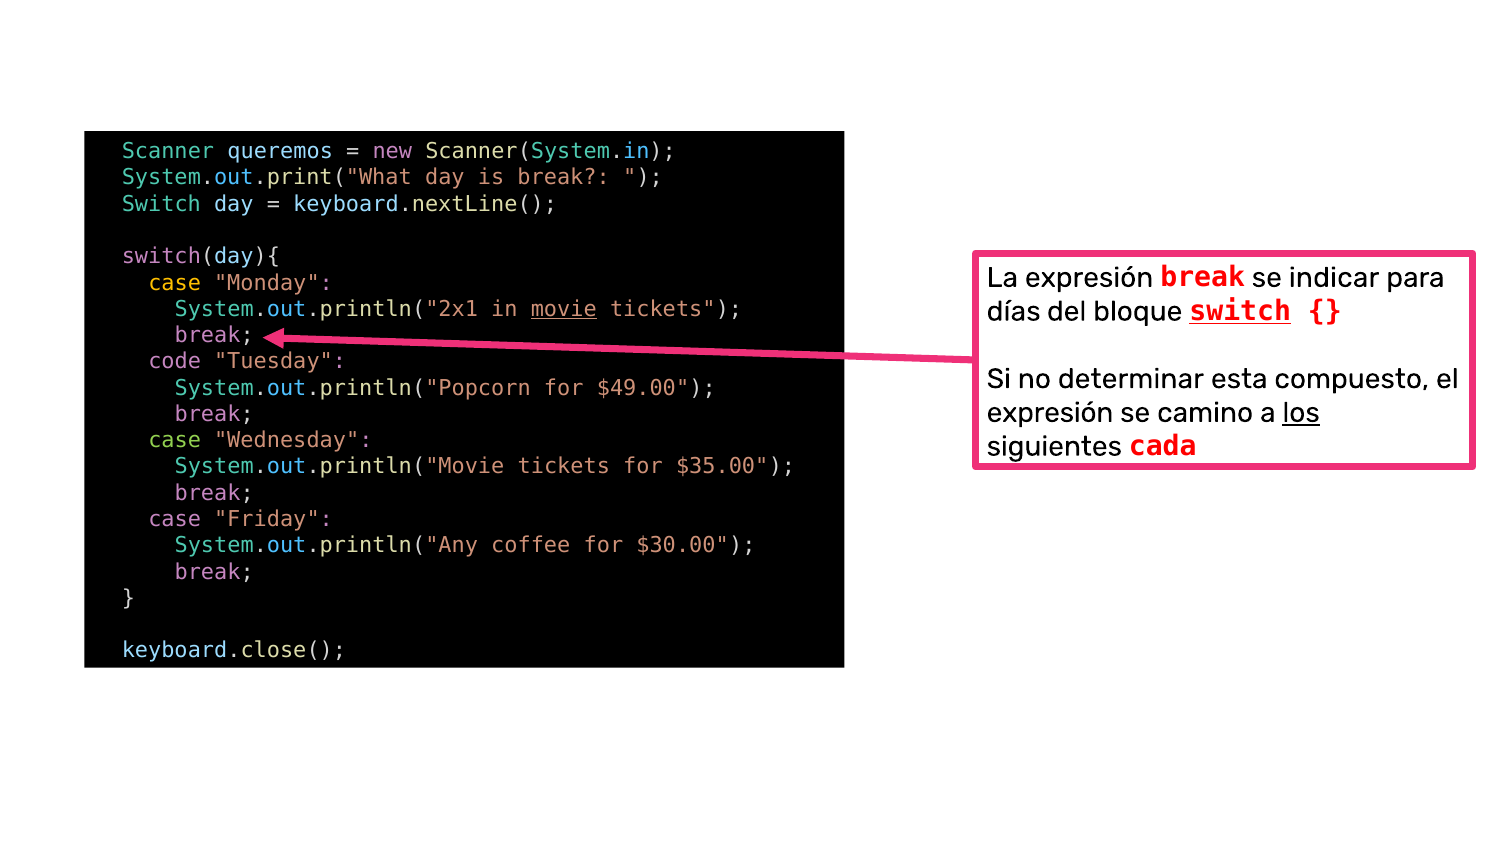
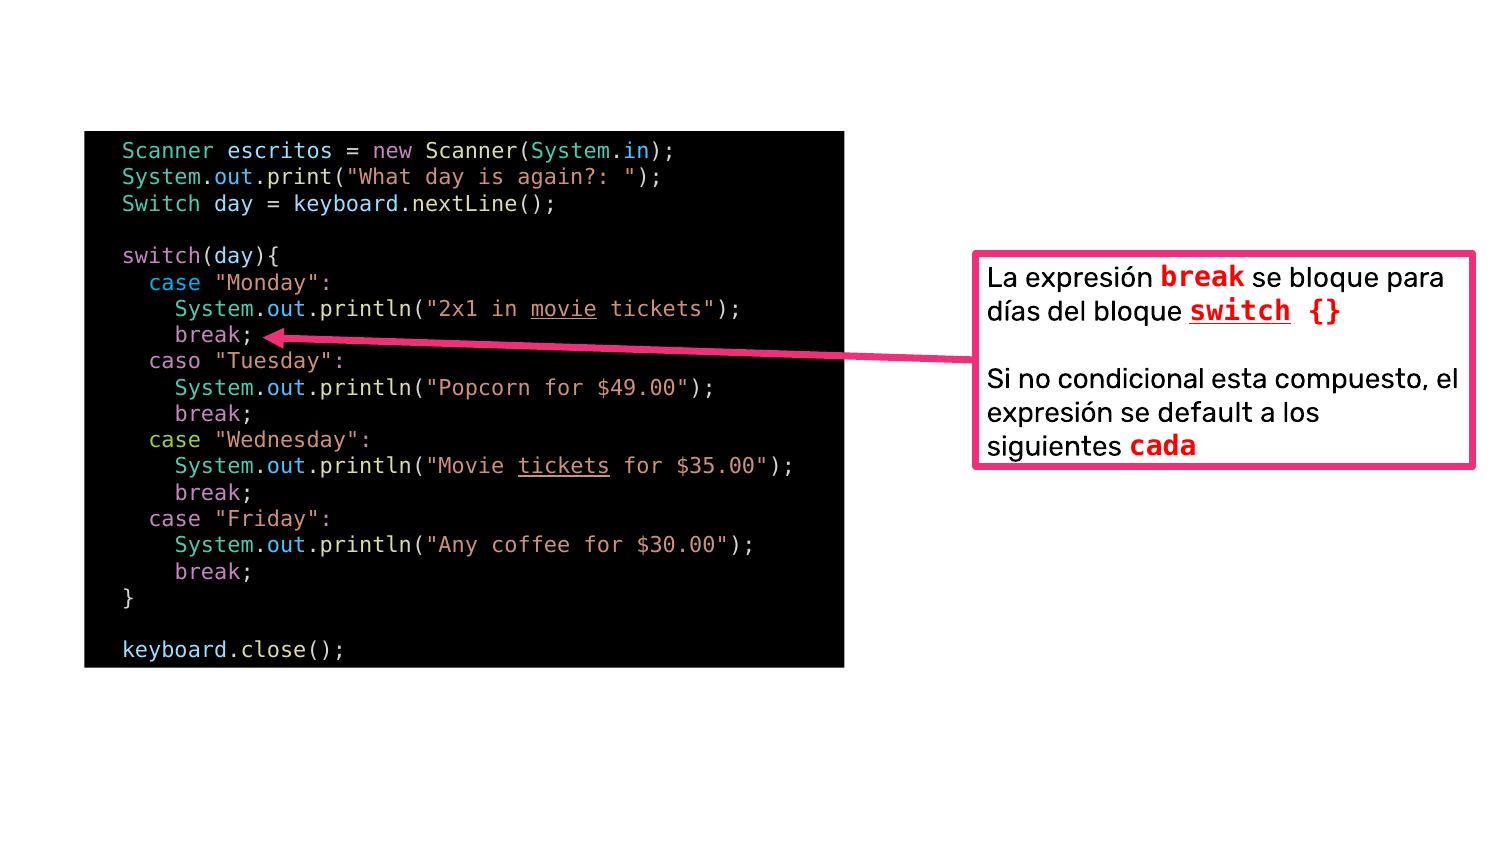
queremos: queremos -> escritos (280, 151)
is break: break -> again (564, 178)
se indicar: indicar -> bloque (1334, 278)
case colour: yellow -> light blue (175, 283)
code: code -> caso (175, 362)
determinar: determinar -> condicional (1131, 379)
camino: camino -> default (1205, 413)
los underline: present -> none (1301, 413)
tickets underline: none -> present (564, 467)
